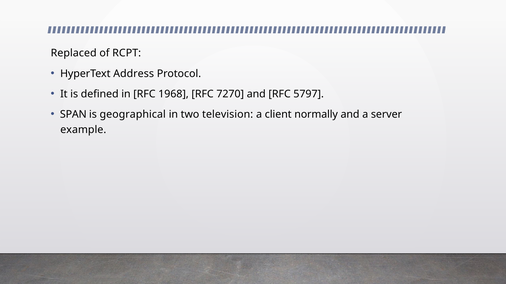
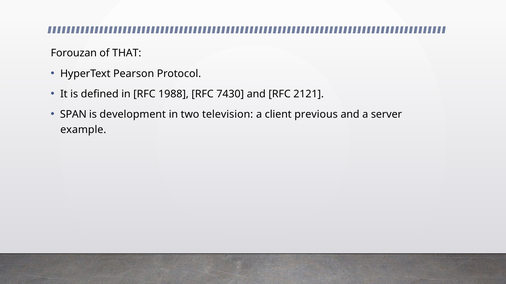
Replaced: Replaced -> Forouzan (74, 53)
RCPT: RCPT -> THAT (127, 53)
Address: Address -> Pearson (134, 74)
1968: 1968 -> 1988 (174, 94)
7270: 7270 -> 7430 (230, 94)
5797: 5797 -> 2121 (309, 94)
geographical: geographical -> development (133, 115)
normally: normally -> previous (316, 115)
